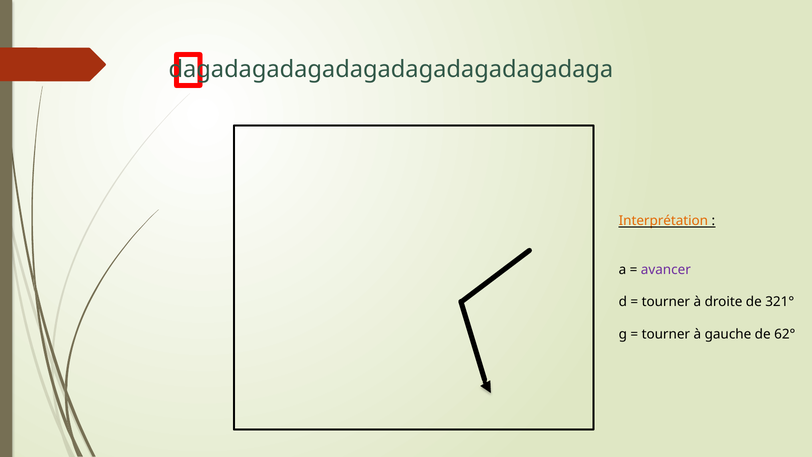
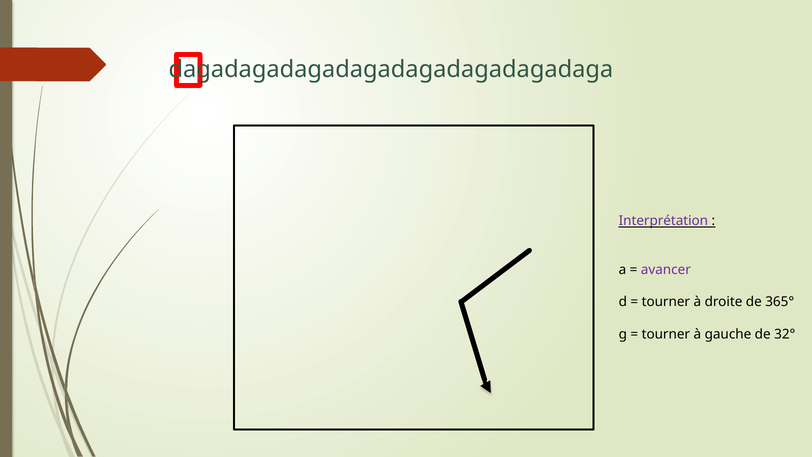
Interprétation colour: orange -> purple (663, 221)
321°: 321° -> 365° (780, 302)
62°: 62° -> 32° (785, 334)
